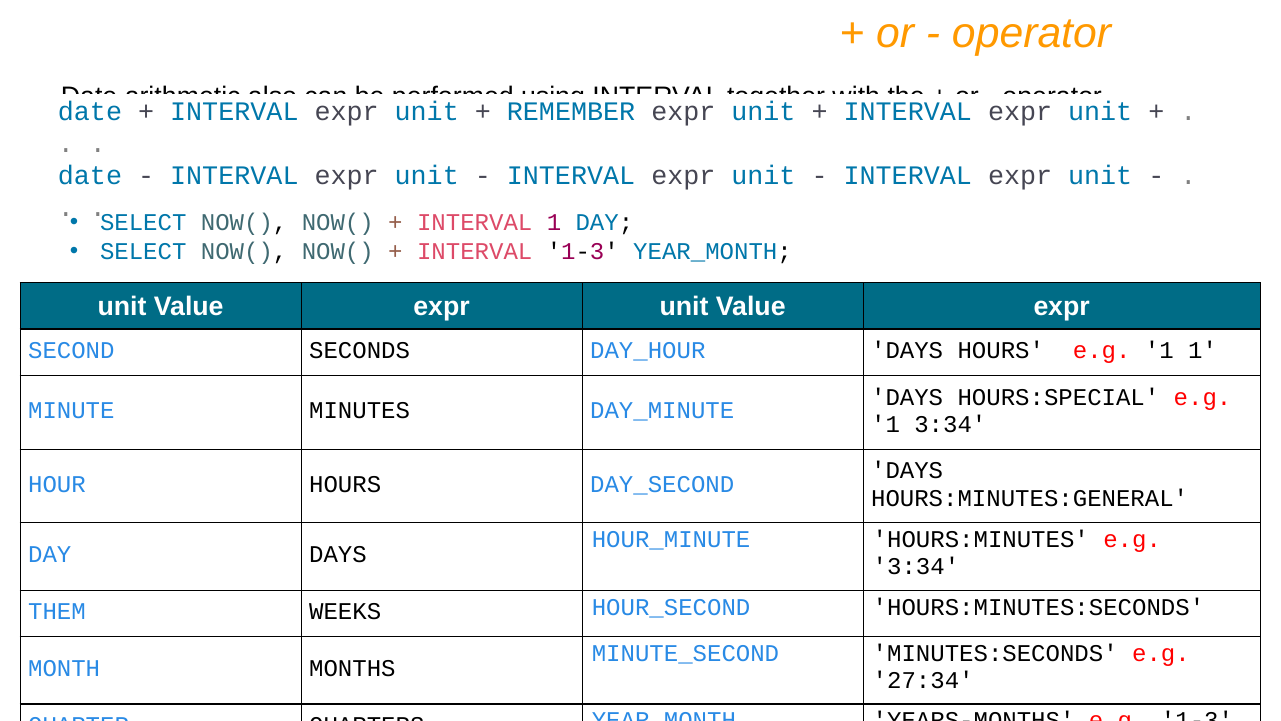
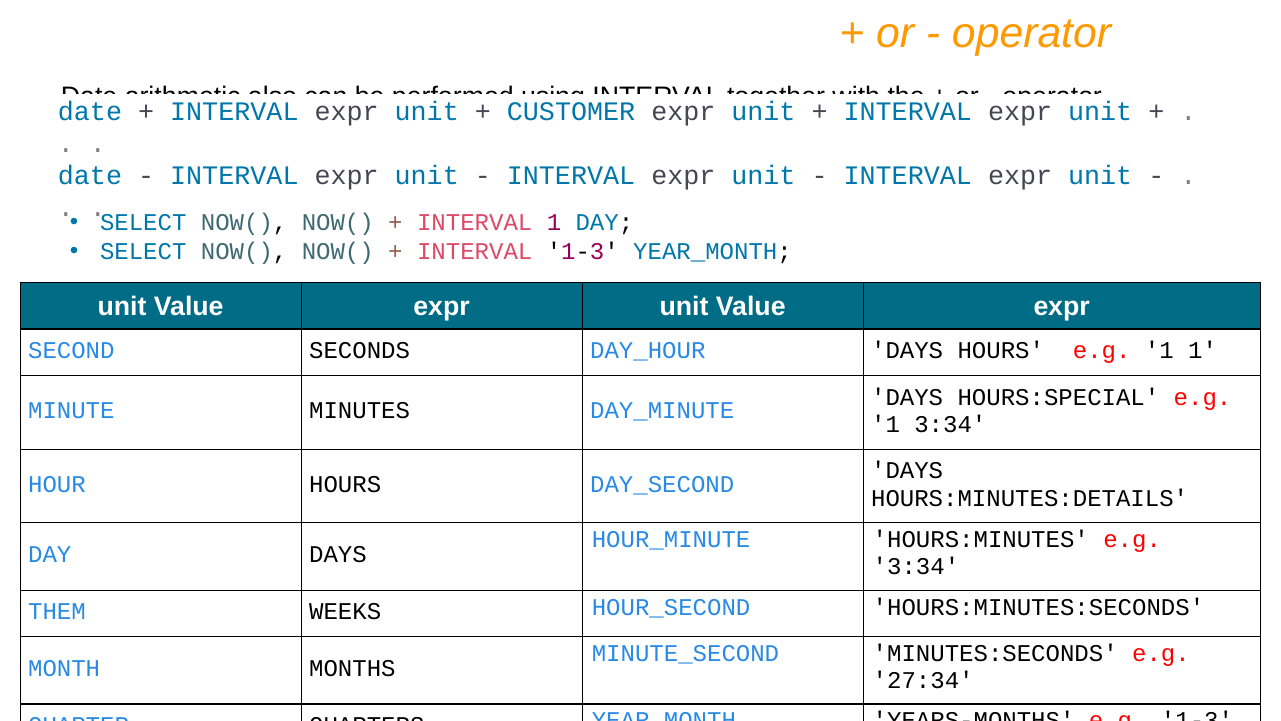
REMEMBER: REMEMBER -> CUSTOMER (571, 112)
HOURS:MINUTES:GENERAL: HOURS:MINUTES:GENERAL -> HOURS:MINUTES:DETAILS (1030, 498)
